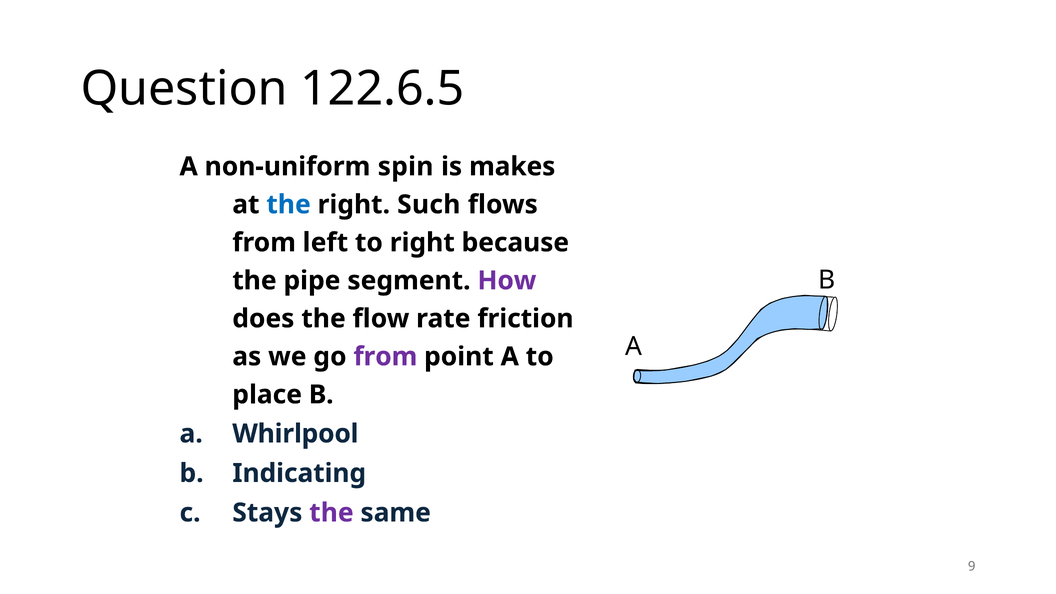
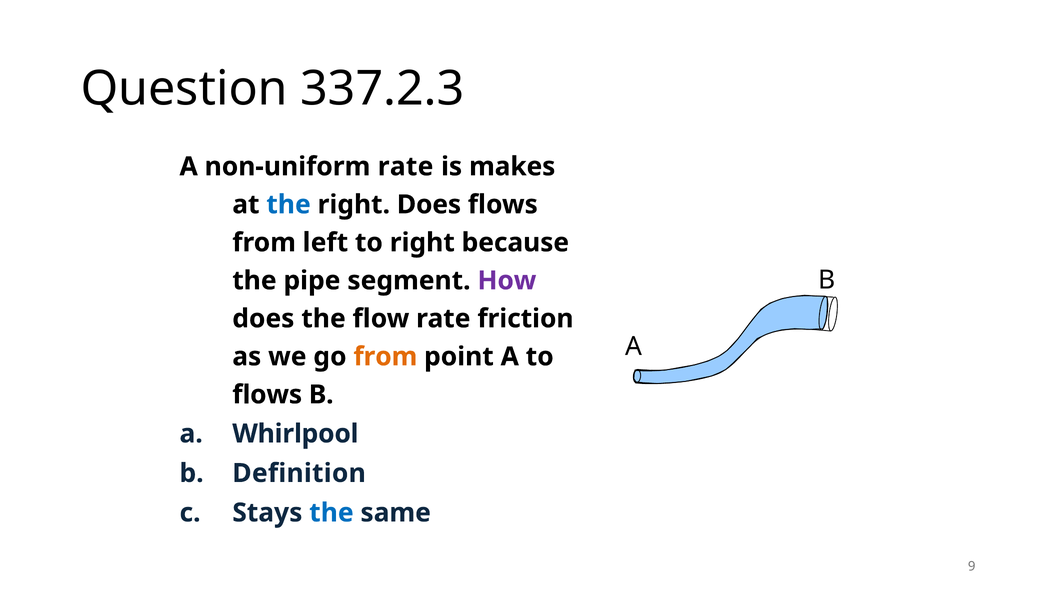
122.6.5: 122.6.5 -> 337.2.3 (382, 89)
non-uniform spin: spin -> rate (406, 167)
right Such: Such -> Does (429, 205)
from colour: purple -> orange (385, 357)
place: place -> flows (267, 395)
Indicating: Indicating -> Definition (299, 473)
the colour: purple -> blue (331, 513)
